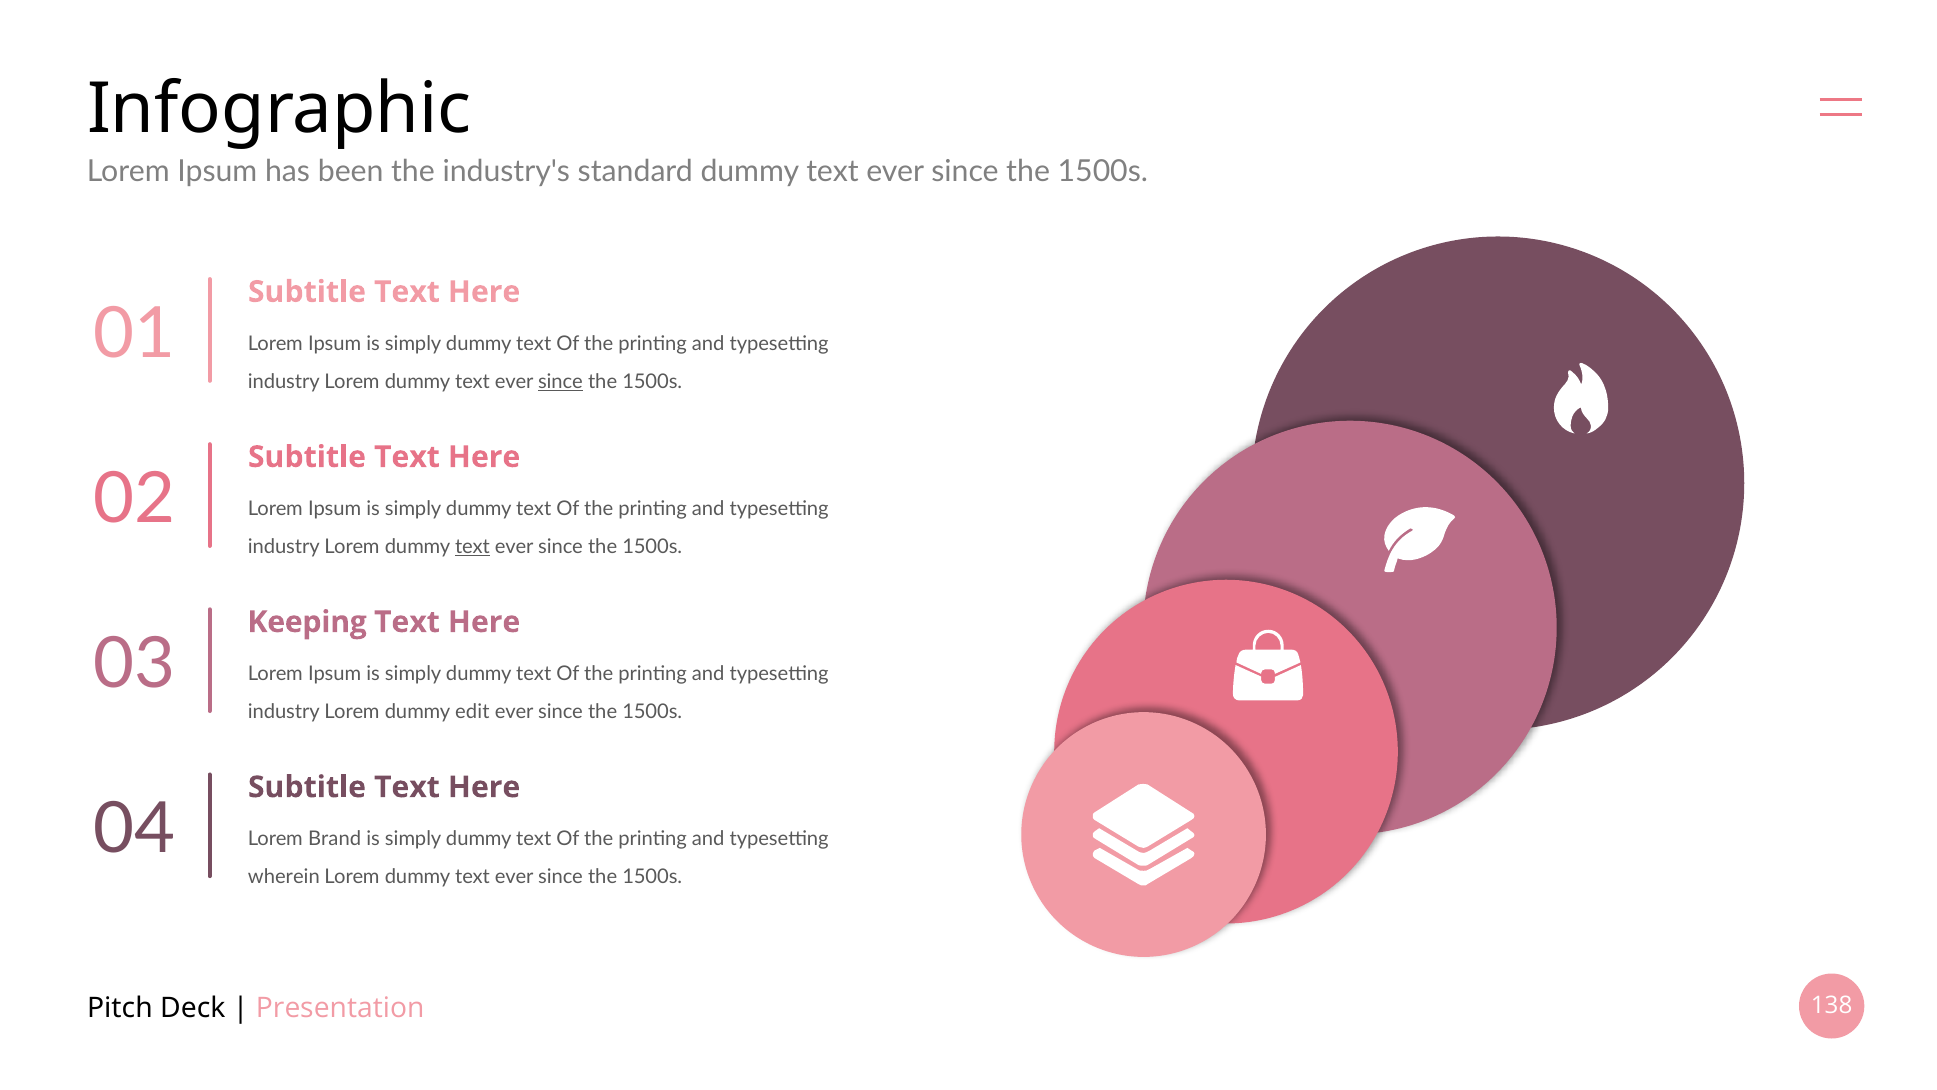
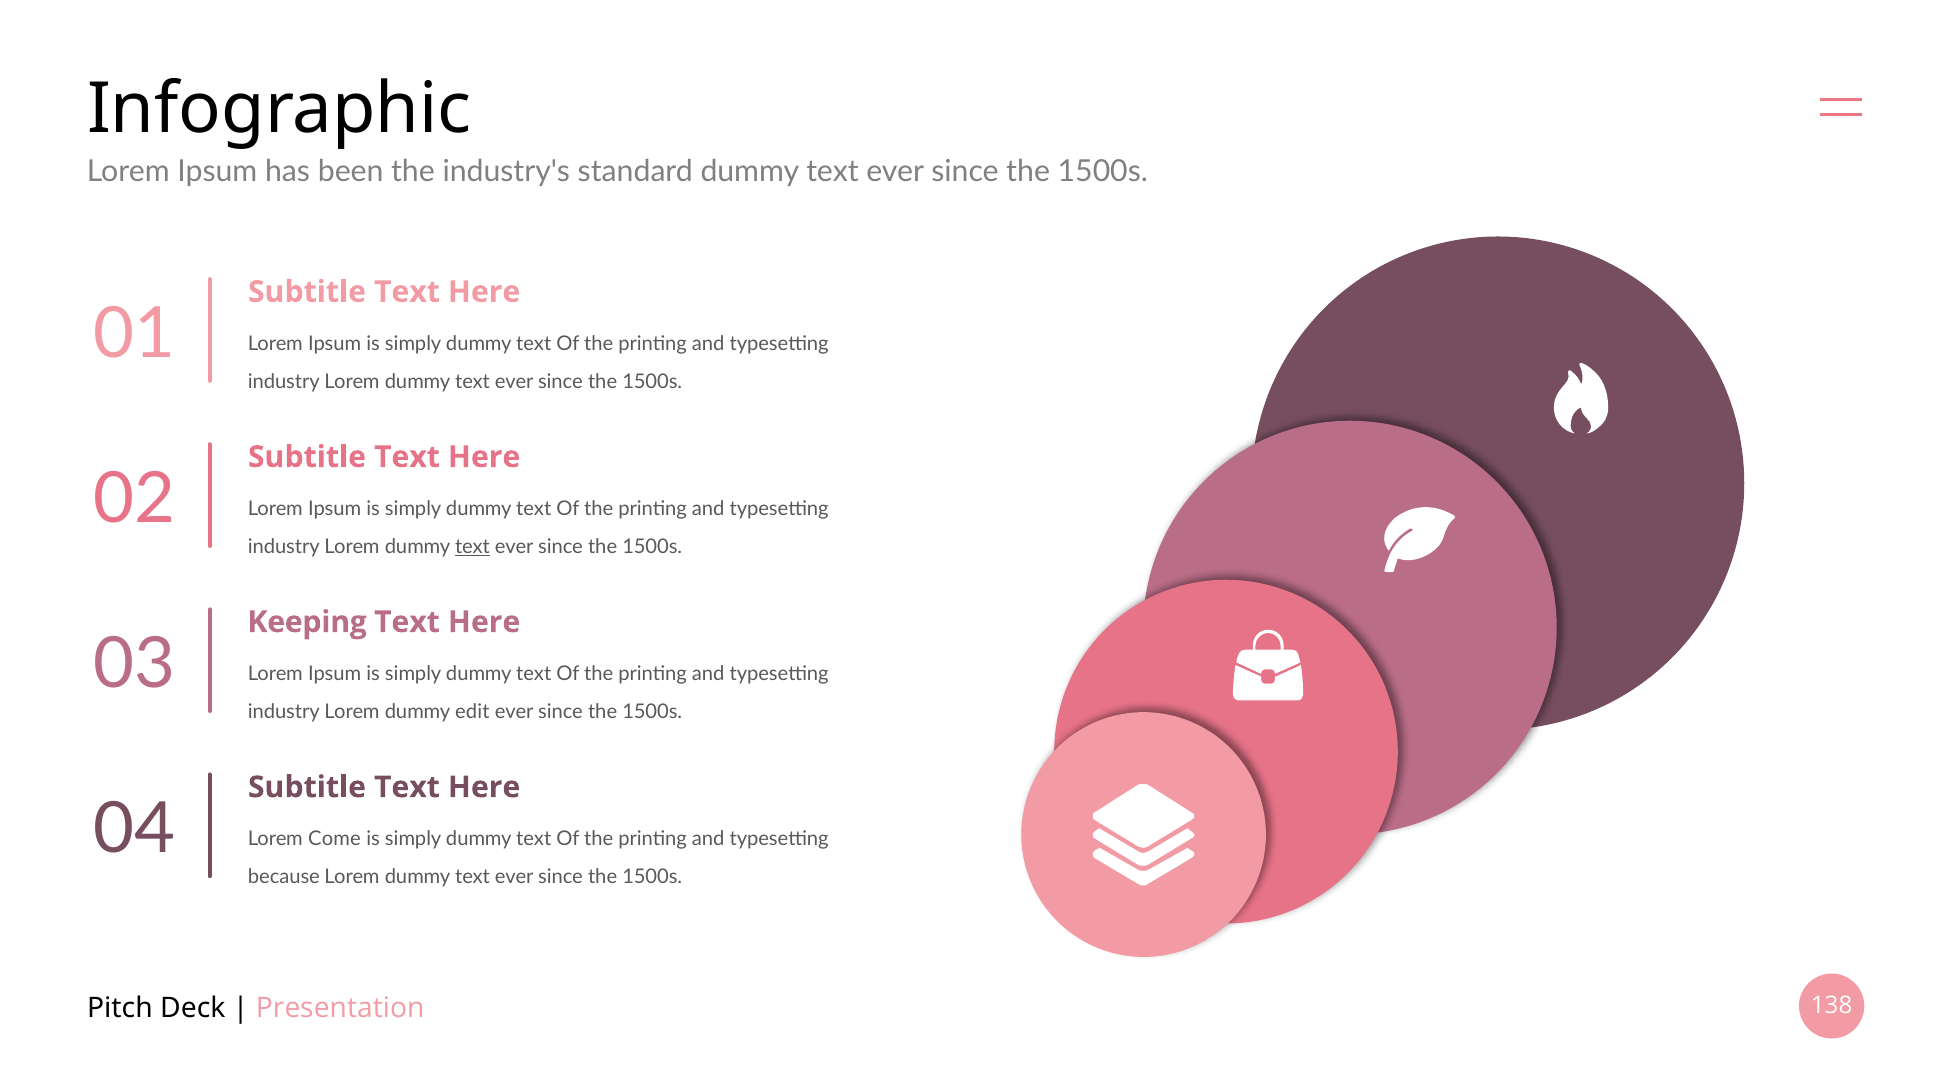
since underline: present -> none (560, 382)
Brand: Brand -> Come (335, 838)
wherein: wherein -> because (284, 877)
